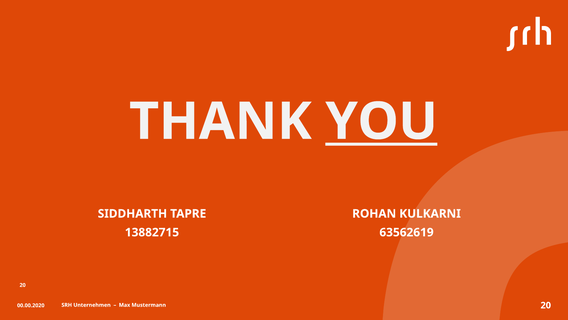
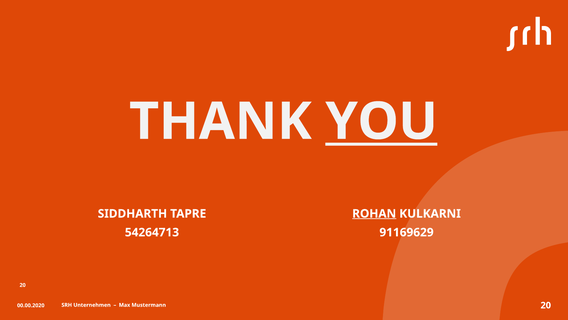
ROHAN underline: none -> present (374, 213)
13882715: 13882715 -> 54264713 (152, 232)
63562619: 63562619 -> 91169629 (407, 232)
